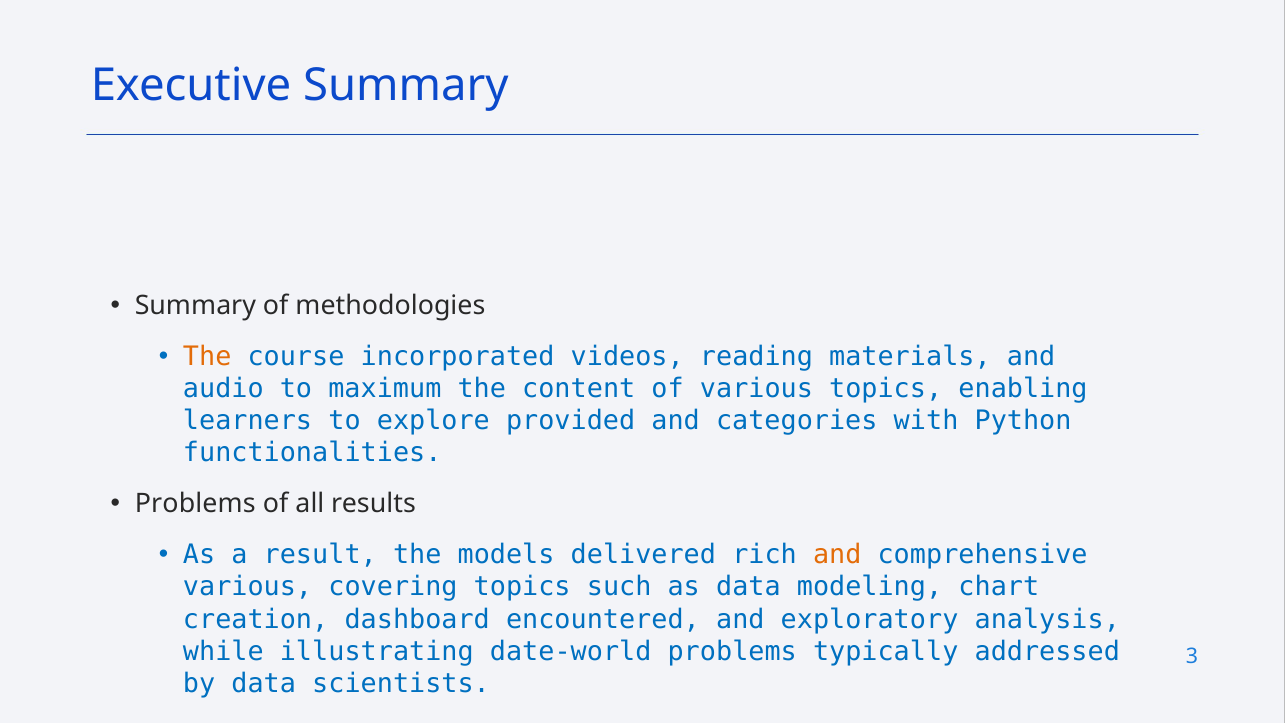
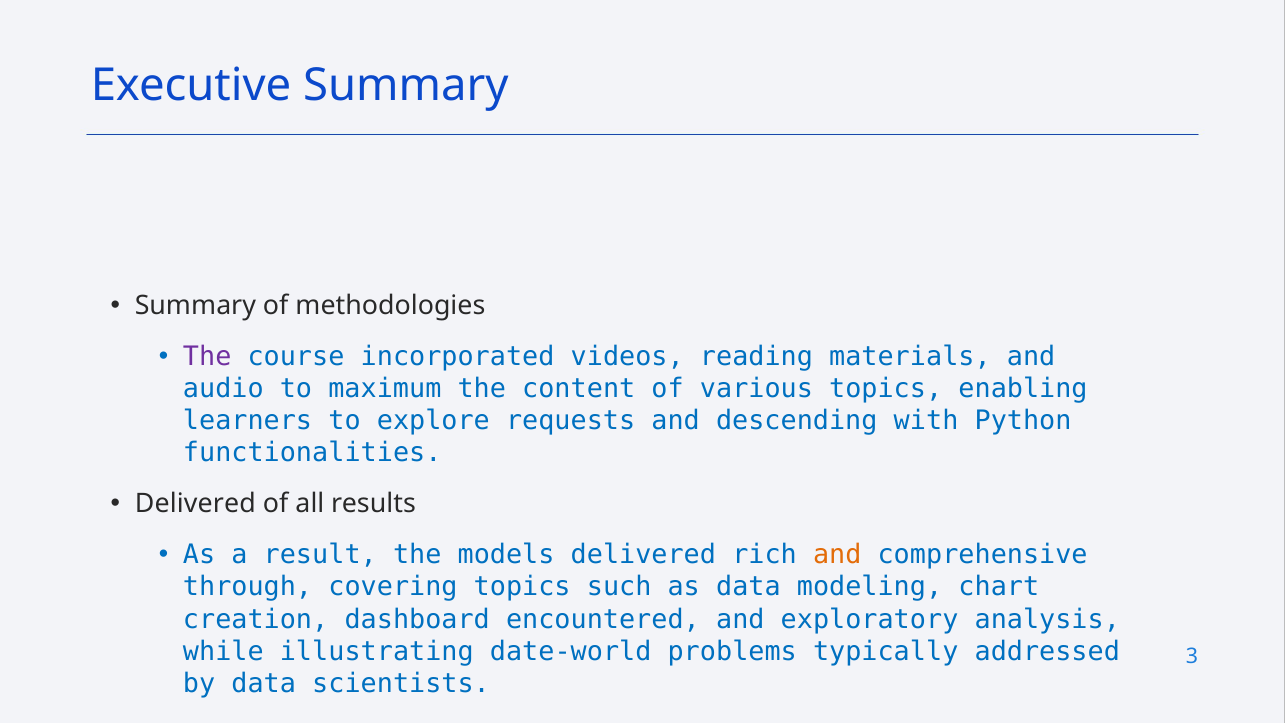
The colour: orange -> purple (207, 357)
provided: provided -> requests (571, 421)
categories: categories -> descending (797, 421)
Problems: Problems -> Delivered (195, 504)
various: various -> through (248, 587)
